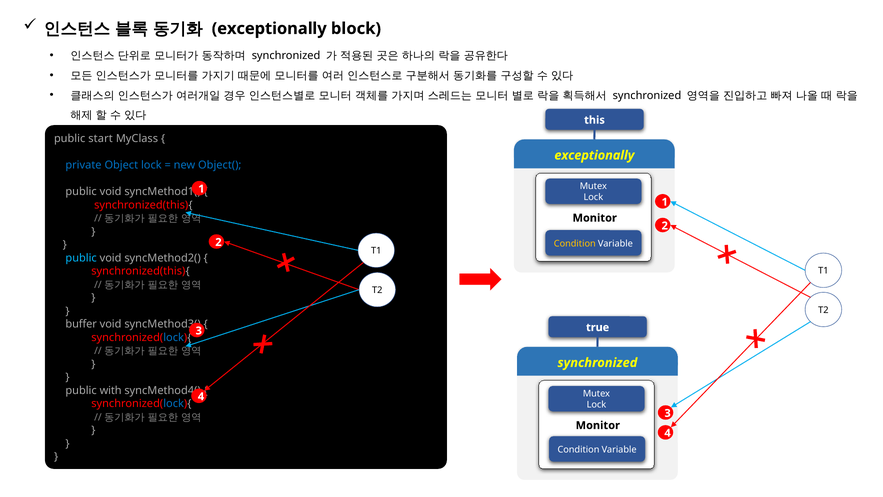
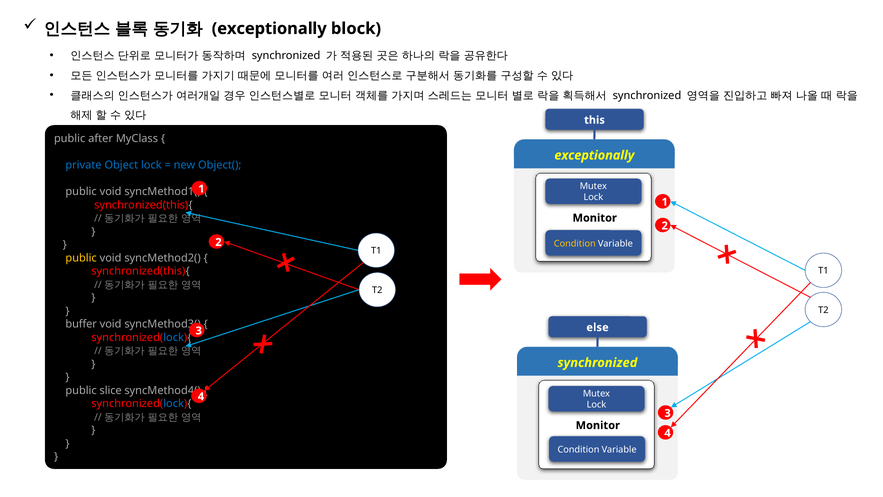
start: start -> after (101, 139)
public colour: light blue -> yellow (81, 258)
true: true -> else (598, 327)
with: with -> slice (111, 390)
